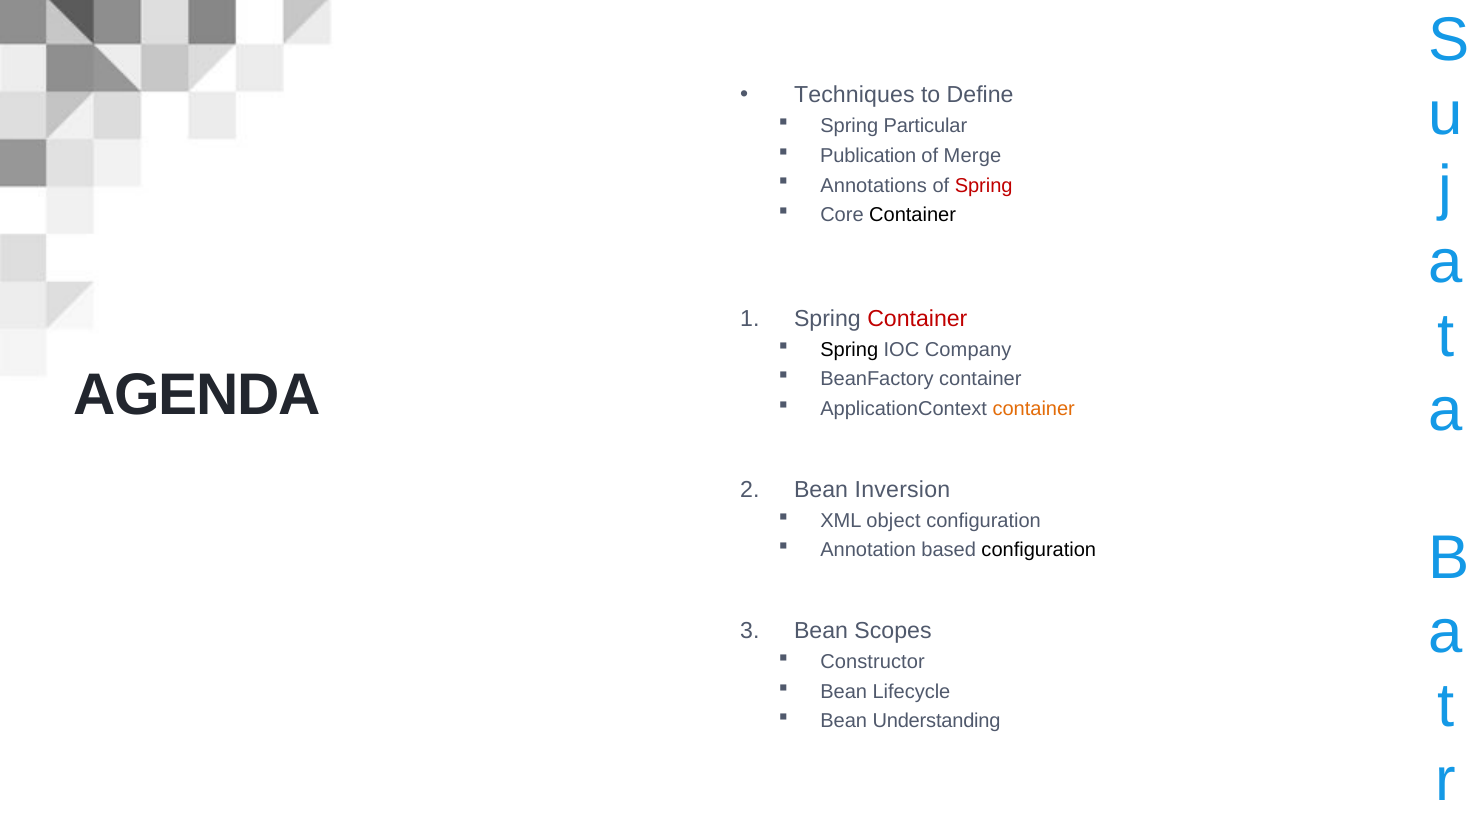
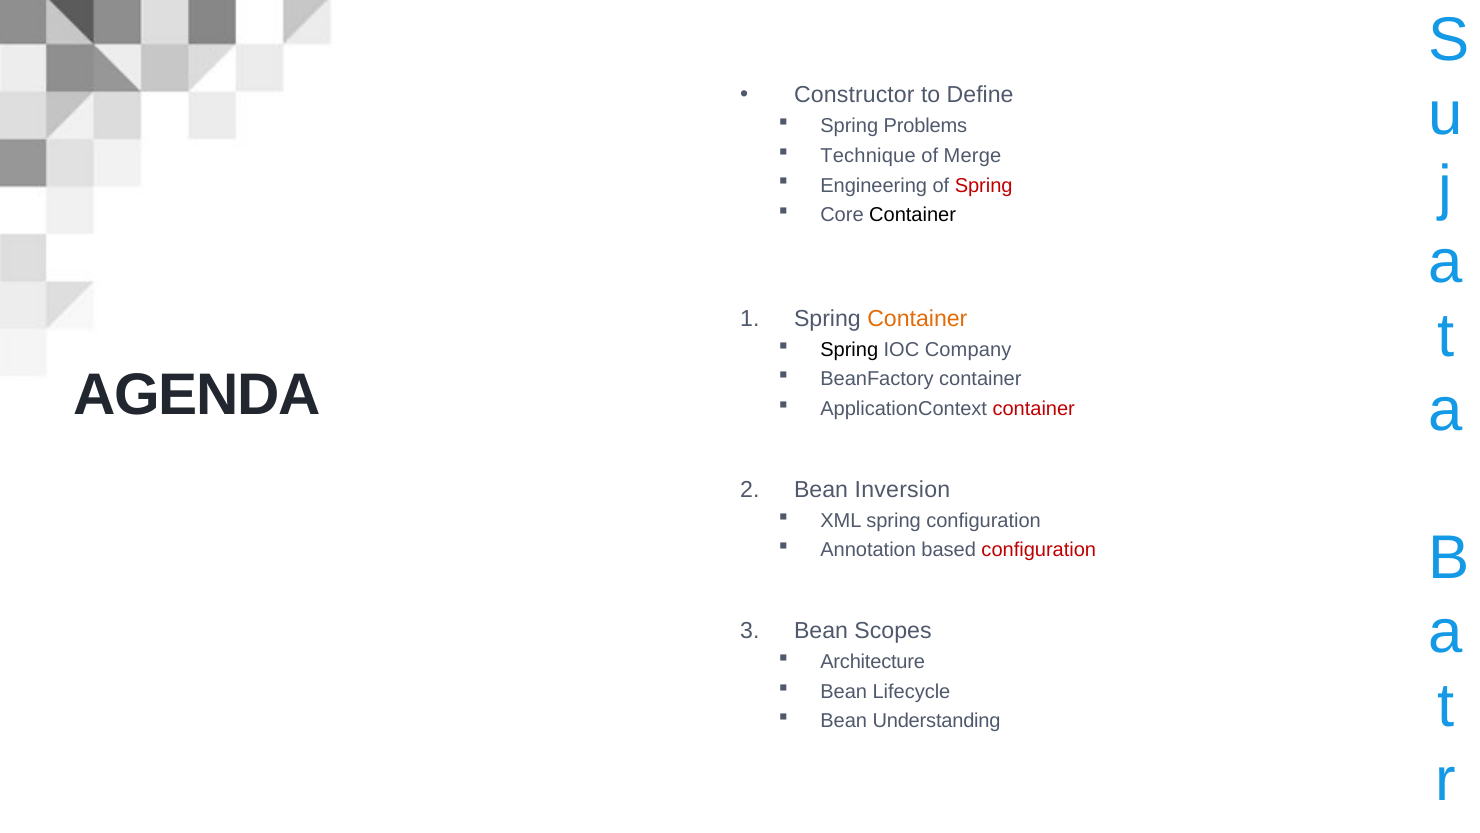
Techniques: Techniques -> Constructor (854, 95)
Particular: Particular -> Problems (925, 126)
Publication: Publication -> Technique (868, 156)
Annotations: Annotations -> Engineering (874, 185)
Container colour: red -> orange (917, 318)
container colour: orange -> red (1034, 409)
XML object: object -> spring (894, 521)
configuration colour: black -> red (1039, 550)
Constructor: Constructor -> Architecture (873, 662)
